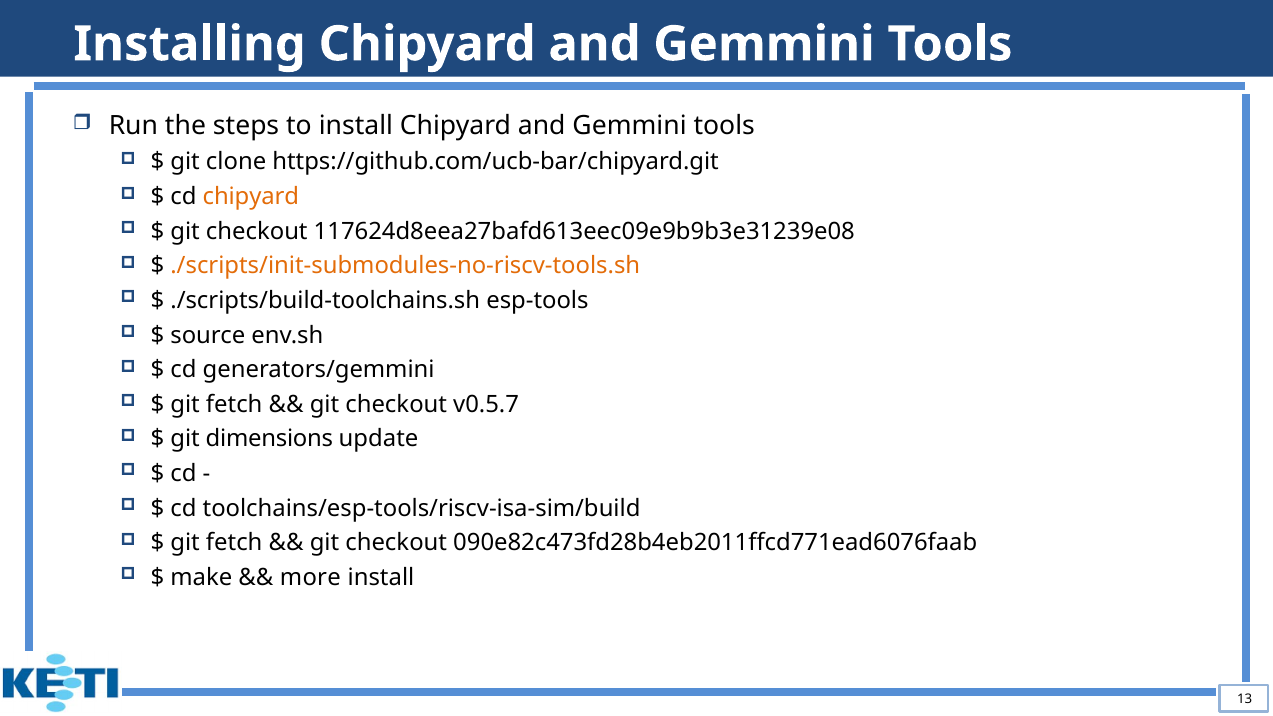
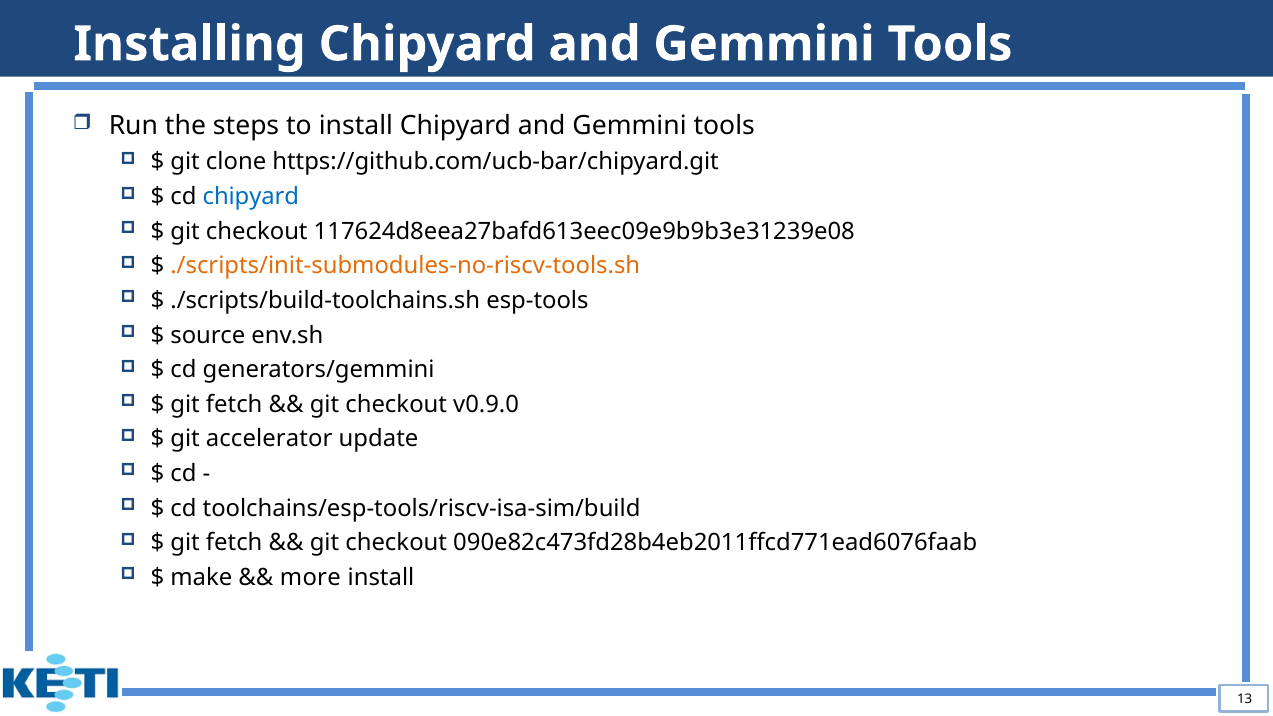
chipyard colour: orange -> blue (251, 197)
v0.5.7: v0.5.7 -> v0.9.0 (486, 404)
dimensions: dimensions -> accelerator (269, 439)
